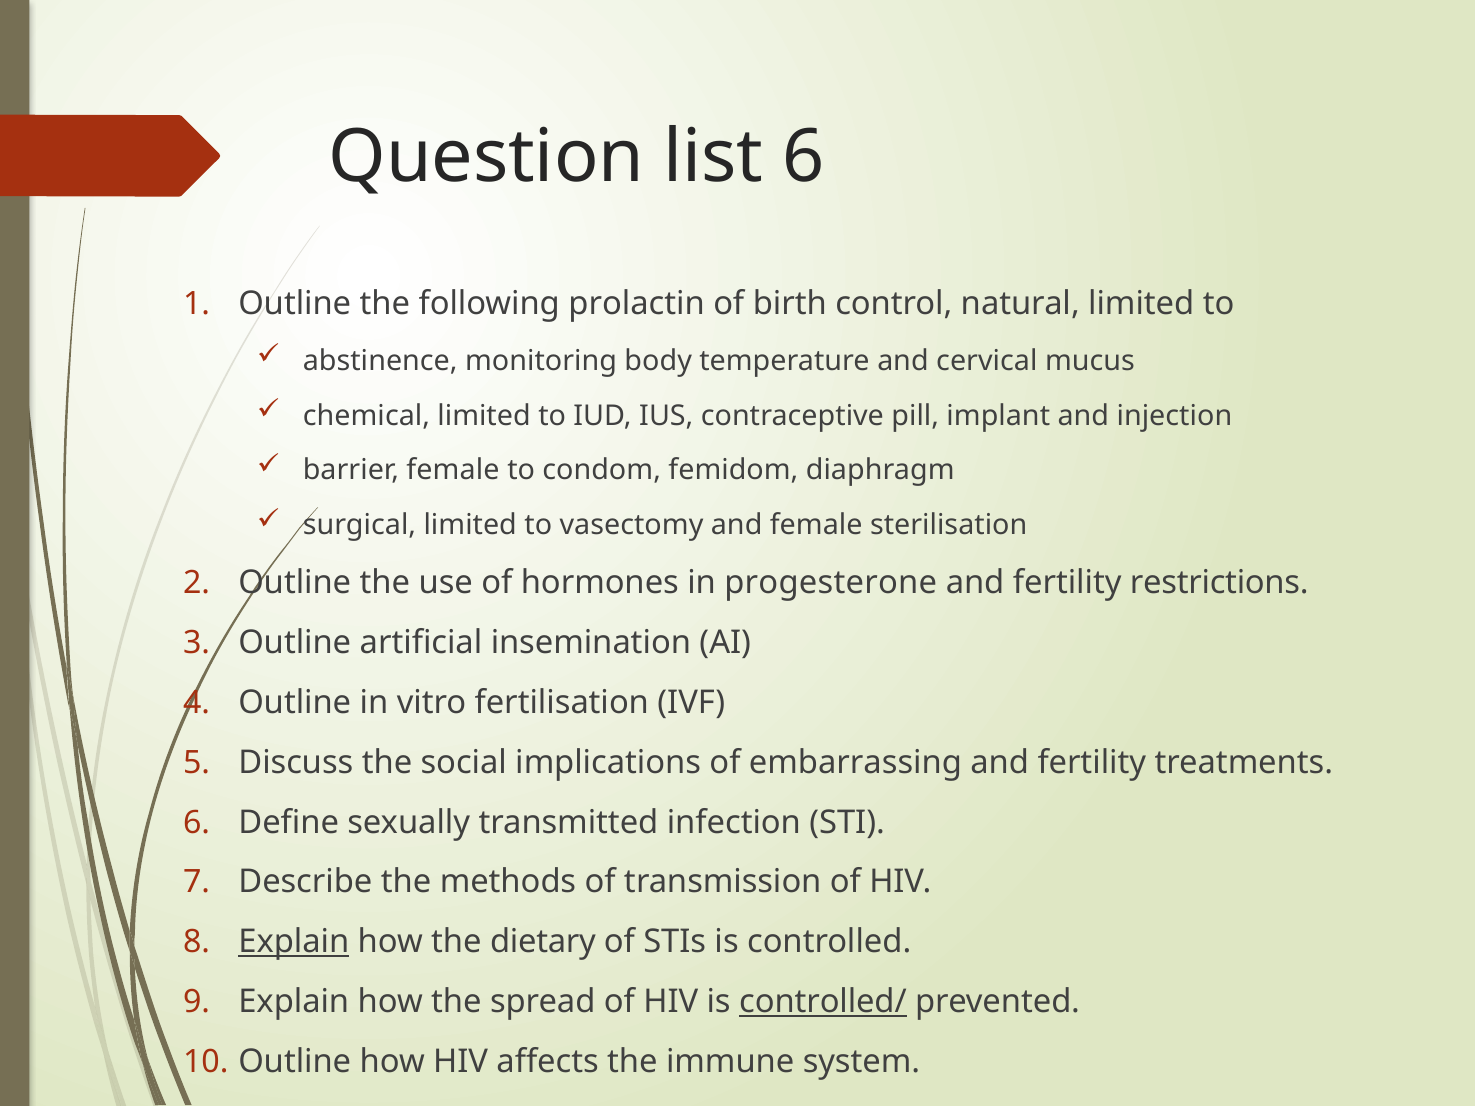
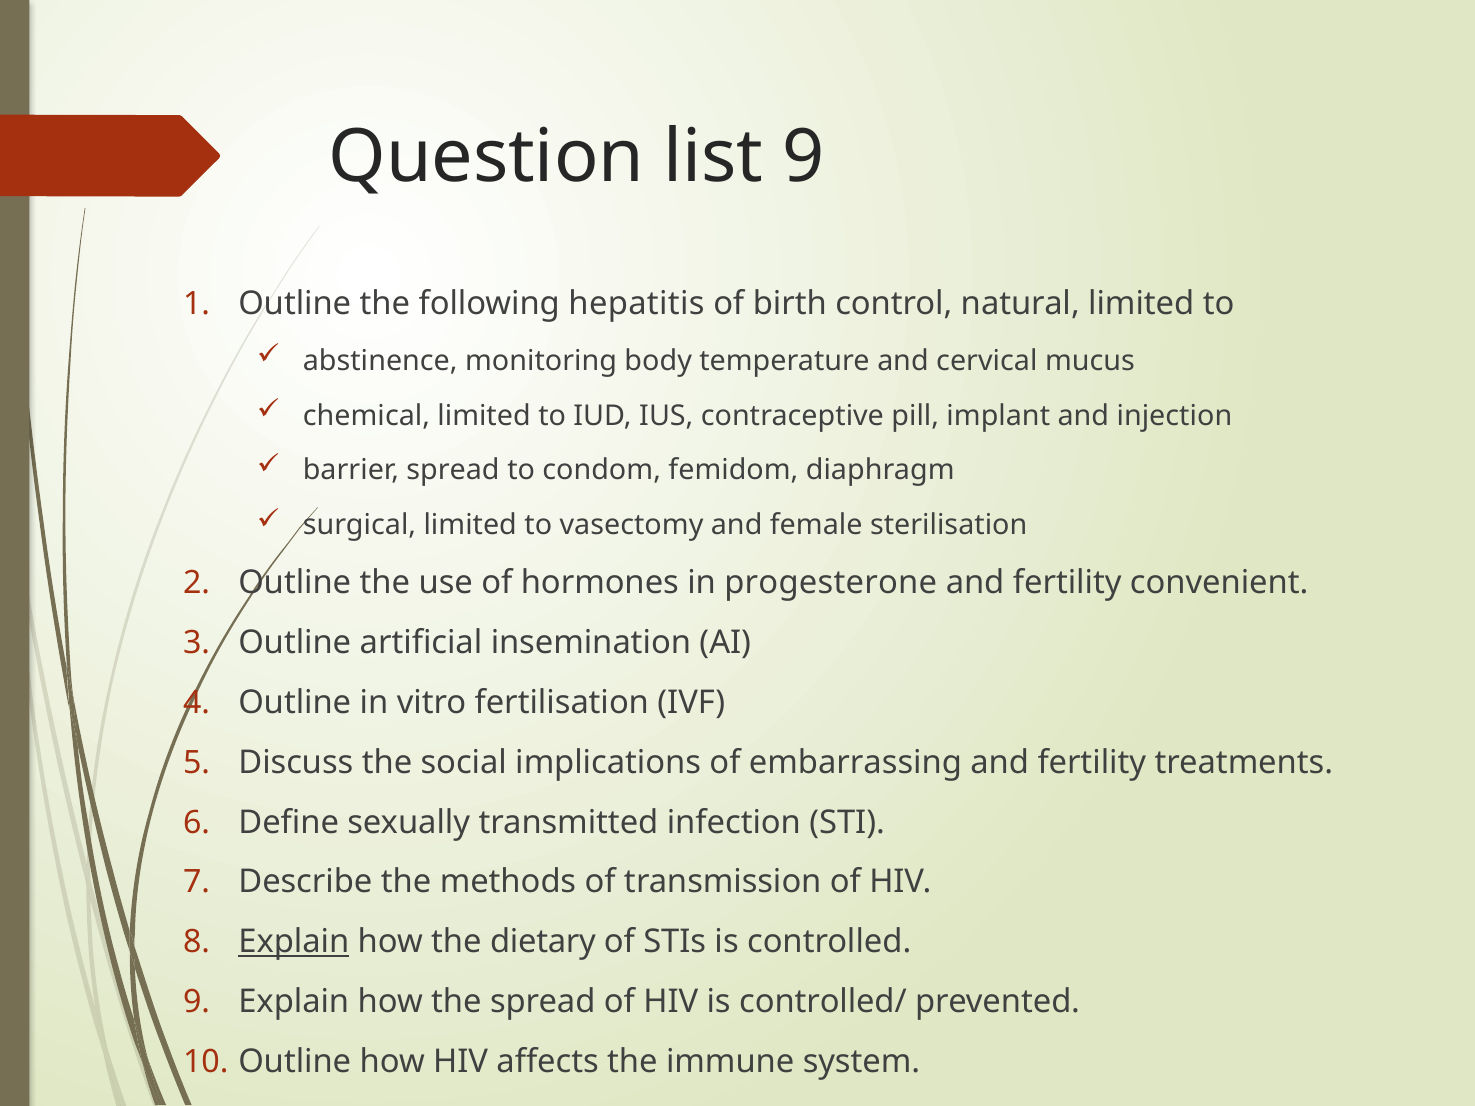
list 6: 6 -> 9 (804, 157)
prolactin: prolactin -> hepatitis (636, 304)
barrier female: female -> spread (453, 471)
restrictions: restrictions -> convenient (1219, 583)
controlled/ underline: present -> none (823, 1002)
